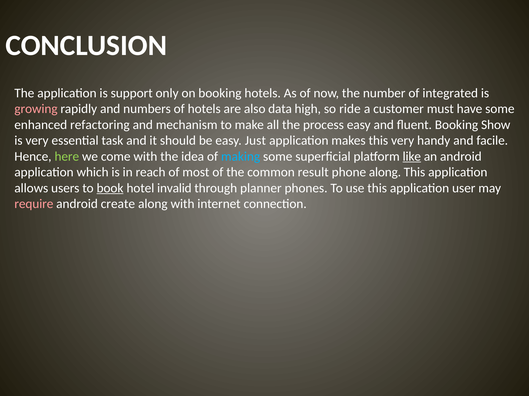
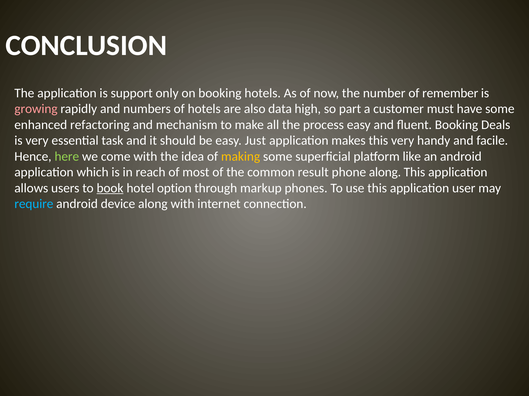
integrated: integrated -> remember (450, 93)
ride: ride -> part (350, 109)
Show: Show -> Deals (496, 125)
making colour: light blue -> yellow (241, 157)
like underline: present -> none (412, 157)
invalid: invalid -> option (174, 188)
planner: planner -> markup (261, 188)
require colour: pink -> light blue (34, 204)
create: create -> device (118, 204)
